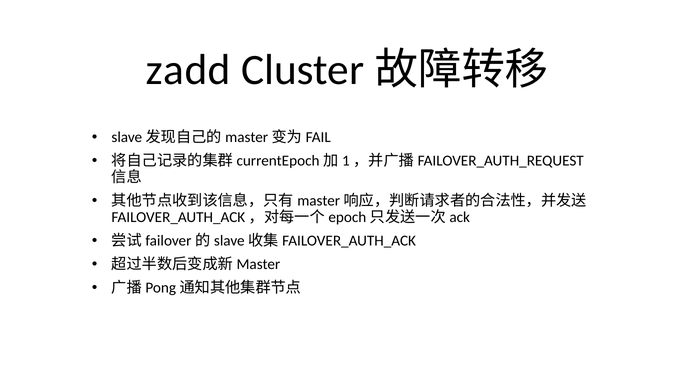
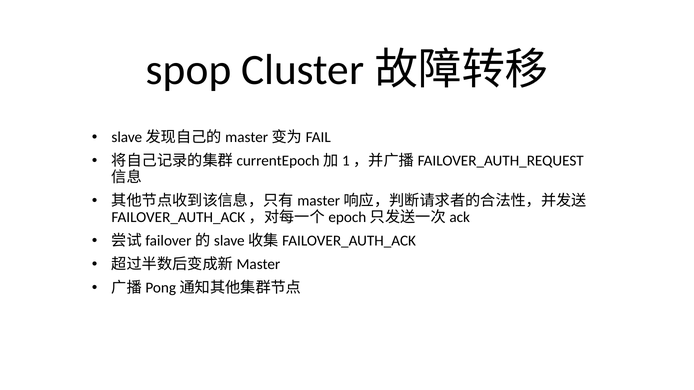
zadd: zadd -> spop (188, 70)
